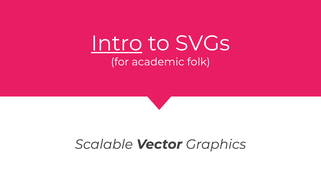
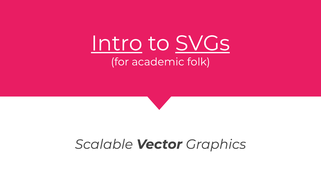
SVGs underline: none -> present (203, 43)
